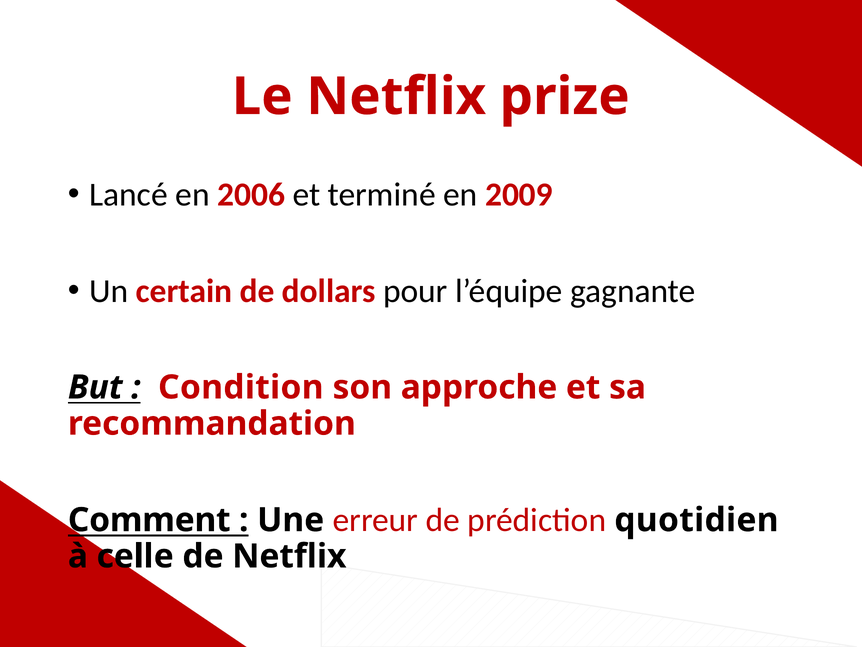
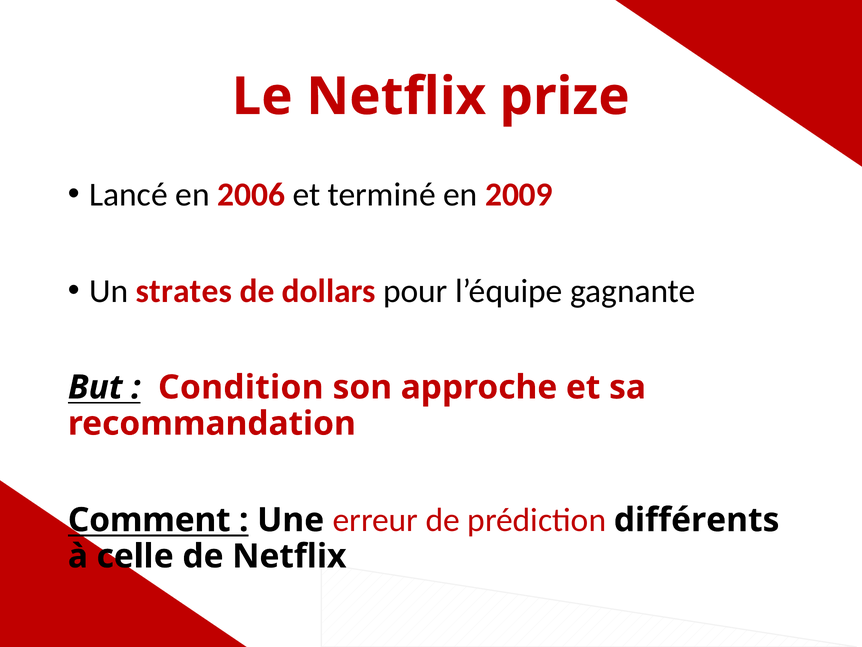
certain: certain -> strates (184, 291)
quotidien: quotidien -> différents (697, 520)
